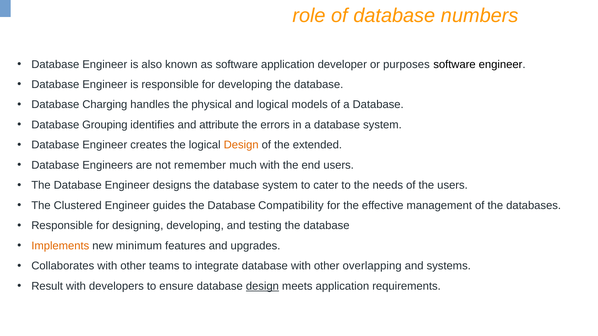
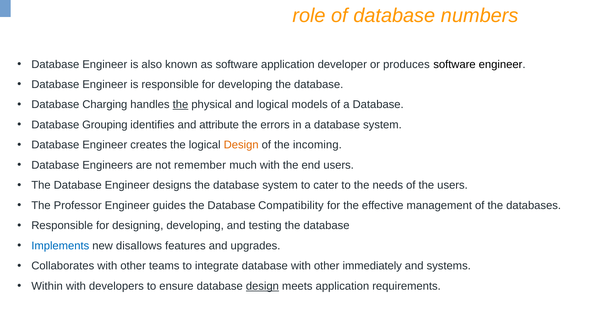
purposes: purposes -> produces (406, 64)
the underline: none -> present (180, 105)
extended: extended -> incoming (317, 145)
Clustered: Clustered -> Professor (78, 206)
Implements colour: orange -> blue (60, 246)
minimum: minimum -> disallows (139, 246)
overlapping: overlapping -> immediately (372, 266)
Result: Result -> Within (47, 286)
